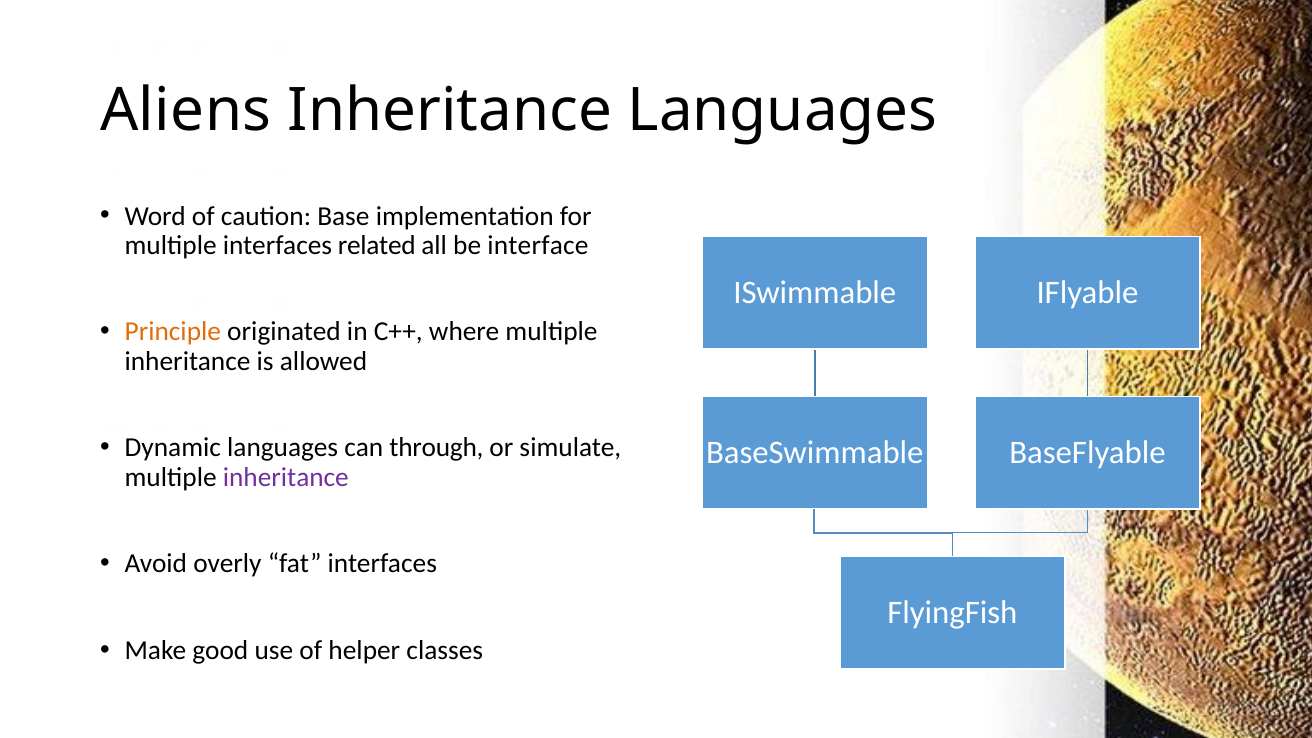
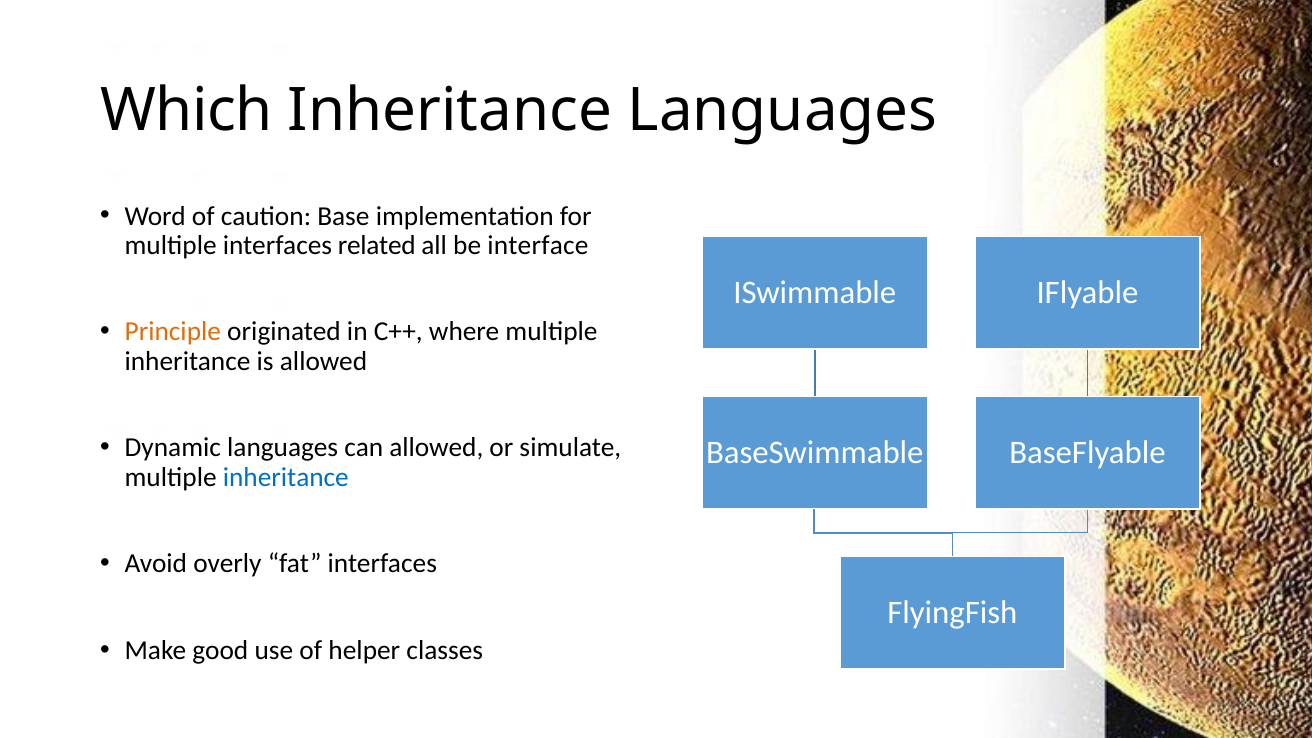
Aliens: Aliens -> Which (186, 110)
can through: through -> allowed (436, 448)
inheritance colour: purple -> blue (286, 477)
